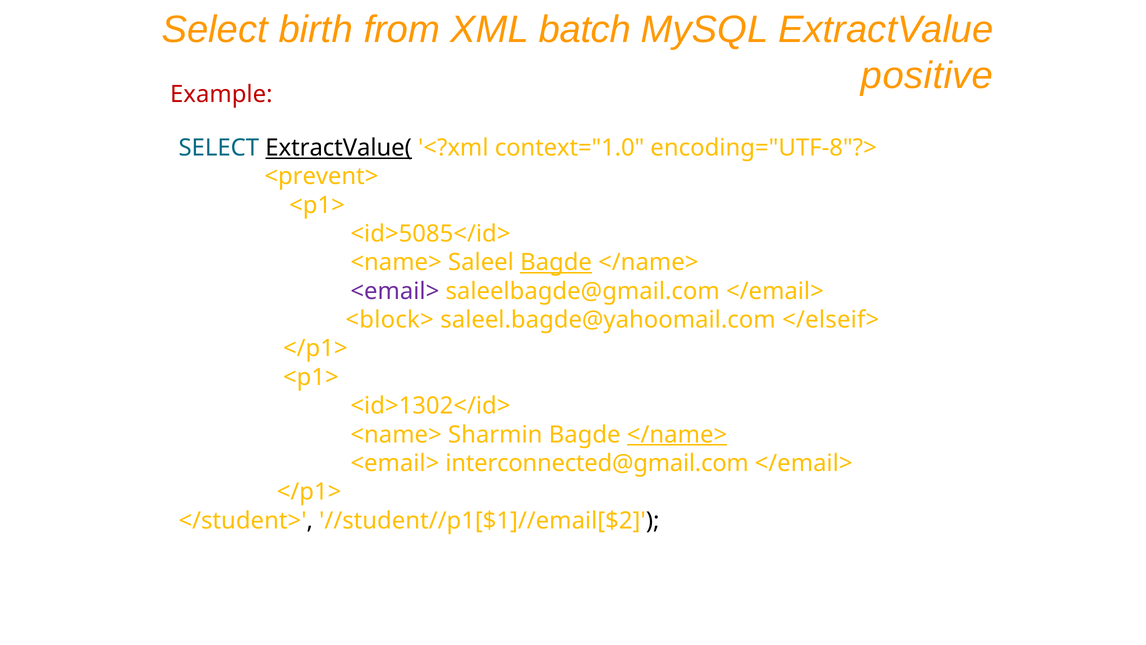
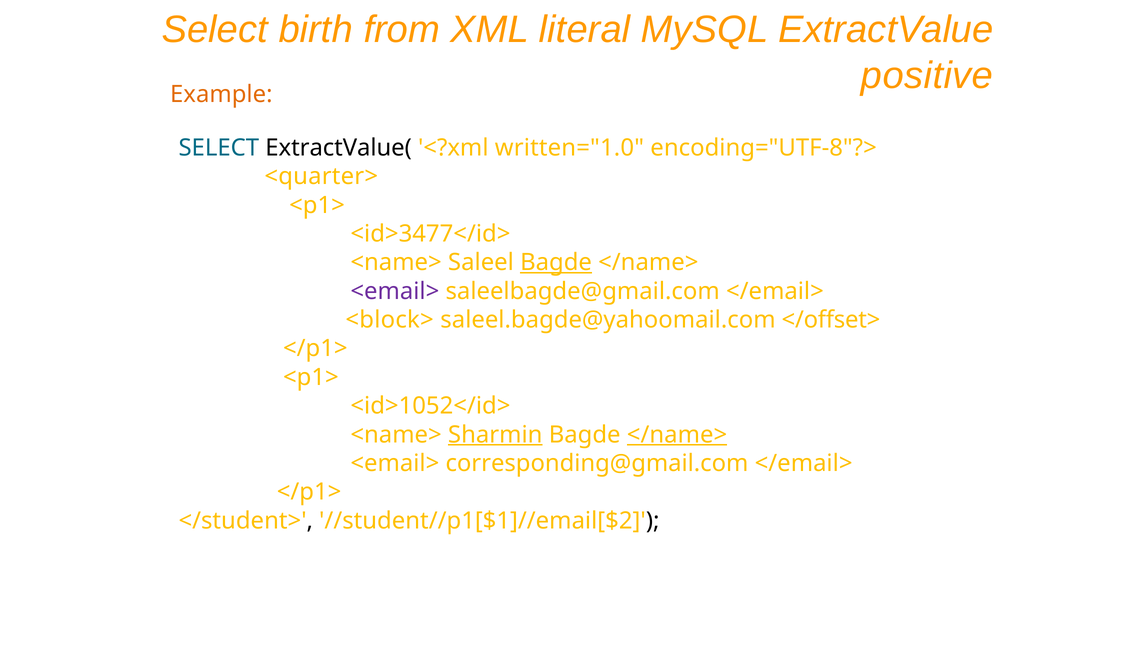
batch: batch -> literal (585, 30)
Example colour: red -> orange (221, 94)
ExtractValue( underline: present -> none (339, 148)
context="1.0: context="1.0 -> written="1.0 (569, 148)
<prevent>: <prevent> -> <quarter> (321, 176)
<id>5085</id>: <id>5085</id> -> <id>3477</id> (430, 234)
</elseif>: </elseif> -> </offset> (831, 320)
<id>1302</id>: <id>1302</id> -> <id>1052</id> (430, 406)
Sharmin underline: none -> present (495, 434)
interconnected@gmail.com: interconnected@gmail.com -> corresponding@gmail.com (597, 463)
